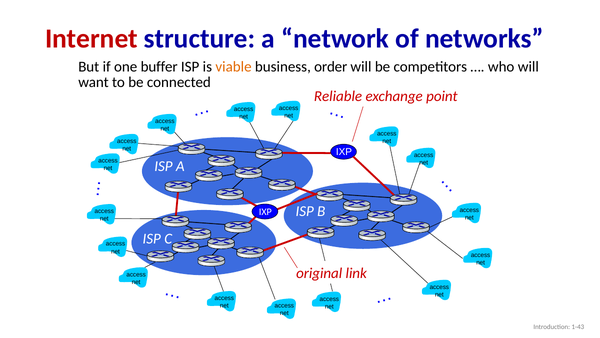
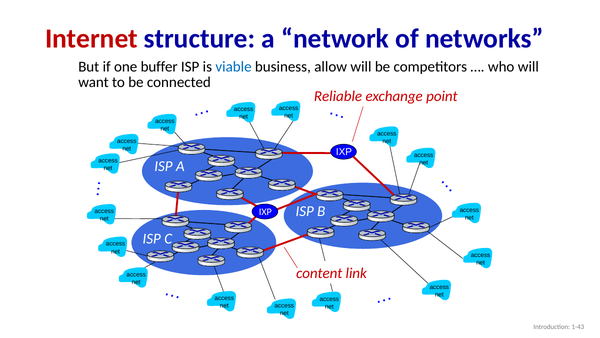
viable colour: orange -> blue (234, 67)
order: order -> allow (331, 67)
original: original -> content (319, 273)
